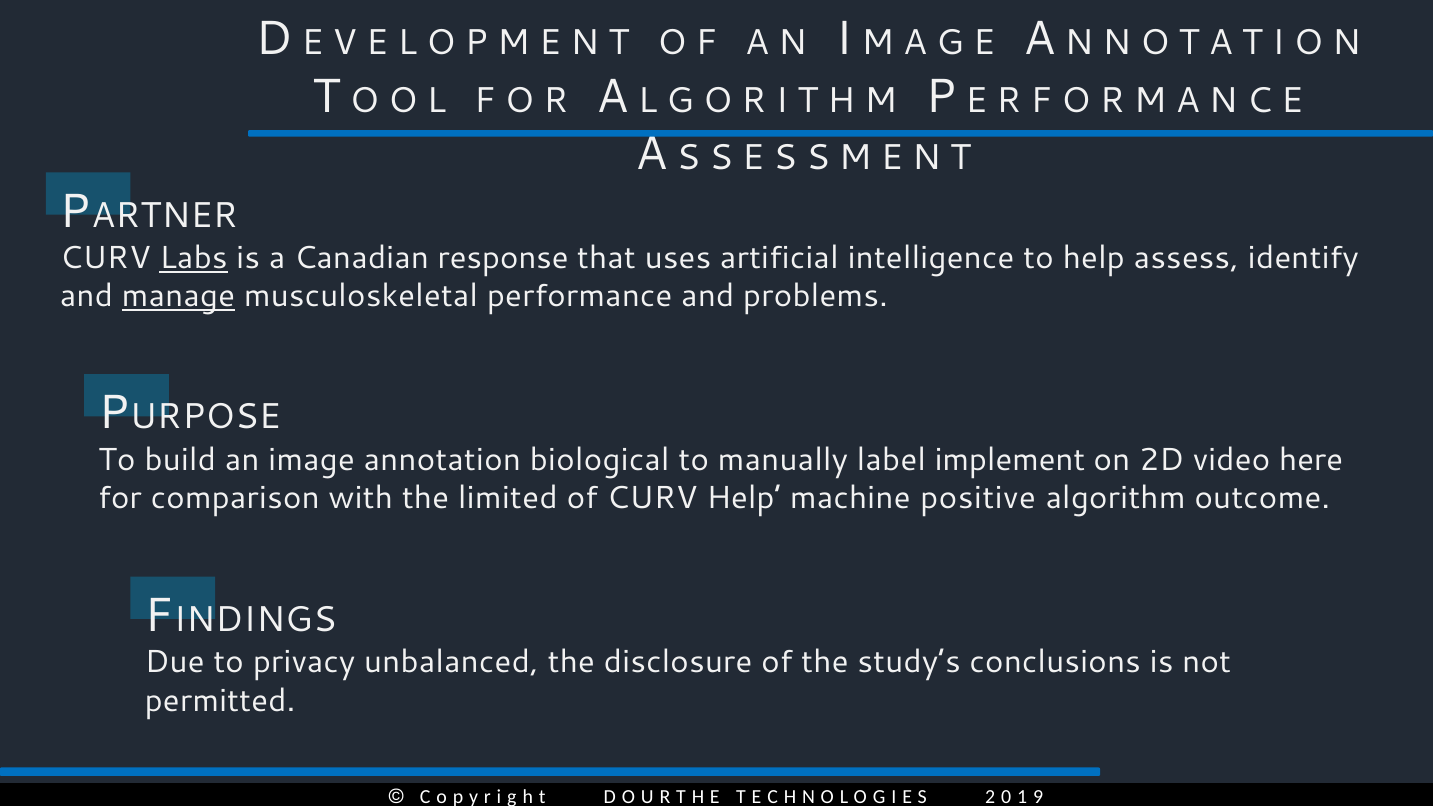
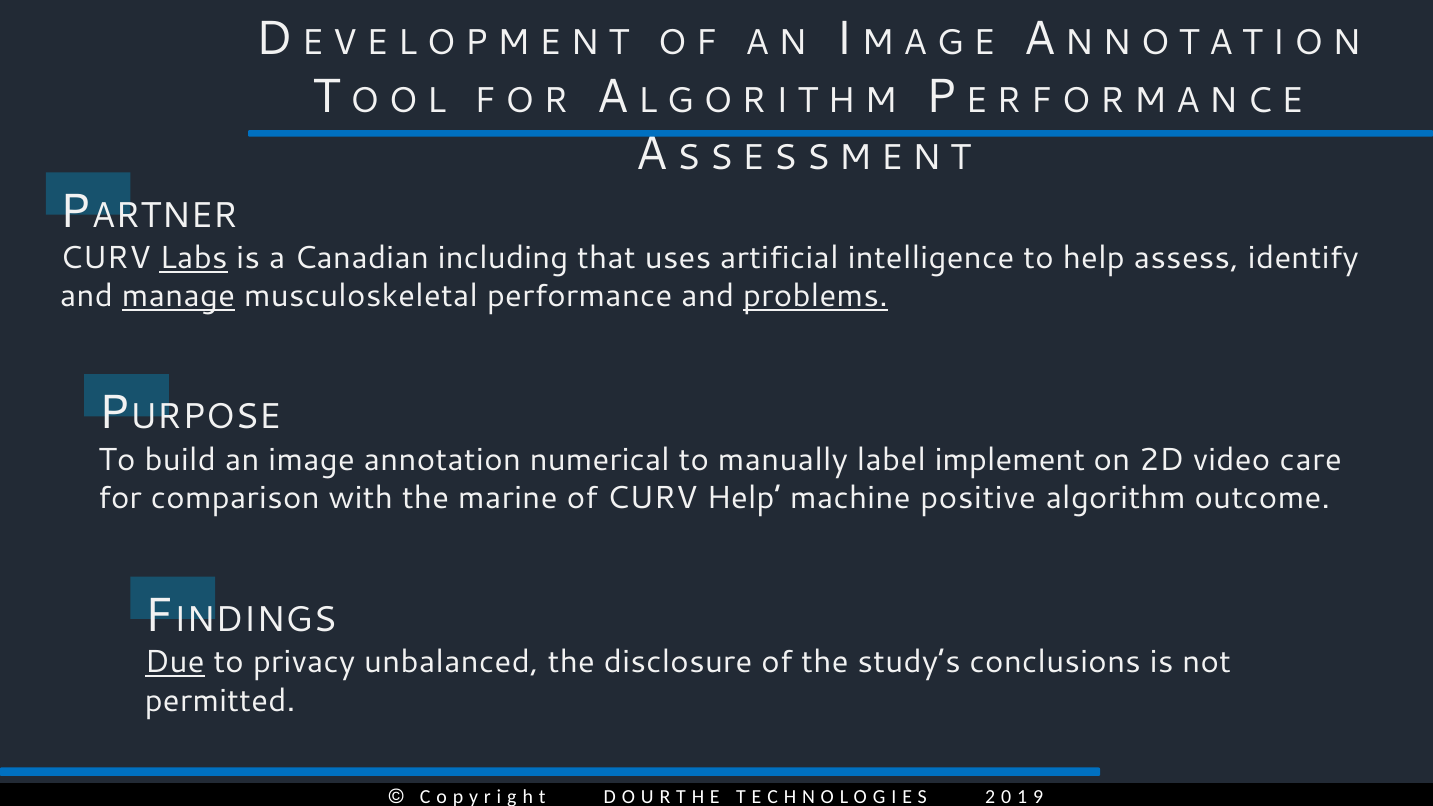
response: response -> including (503, 258)
problems underline: none -> present (815, 296)
biological: biological -> numerical (600, 460)
here: here -> care (1311, 460)
limited: limited -> marine (508, 498)
Due underline: none -> present (175, 662)
